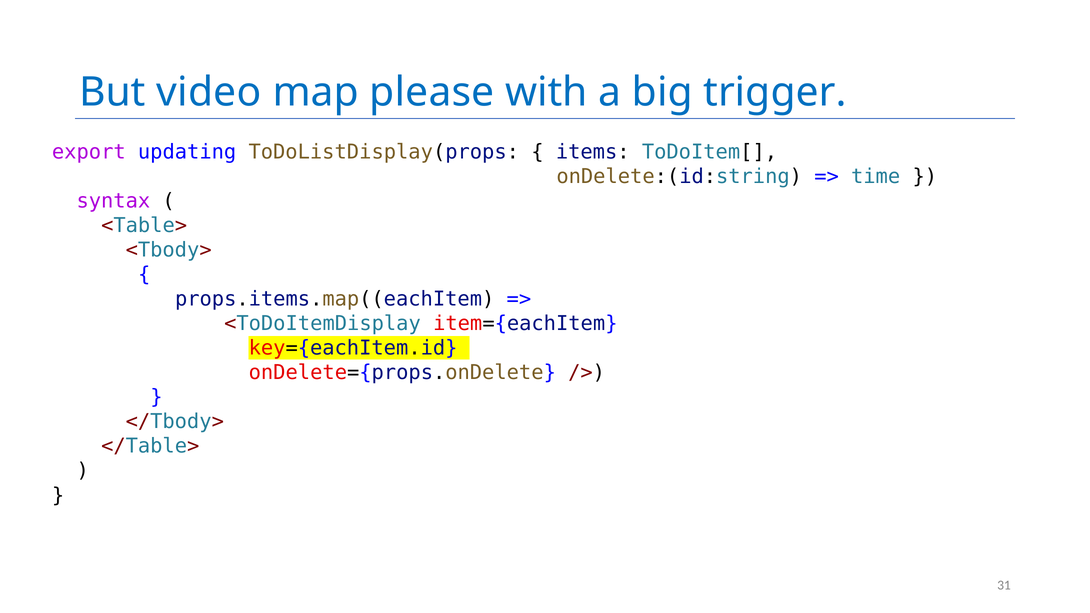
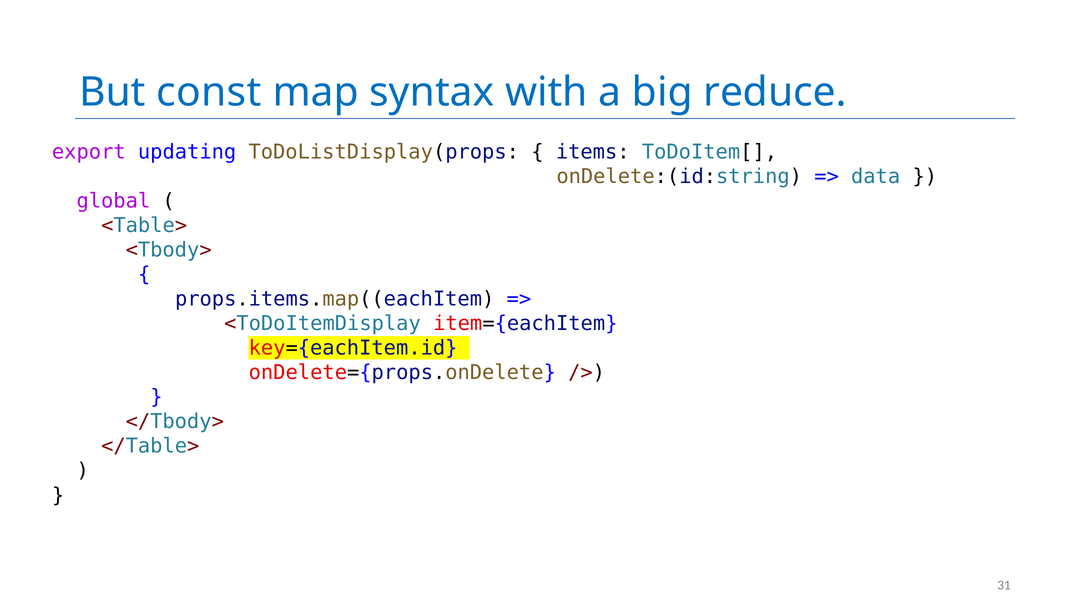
video: video -> const (209, 92)
please: please -> syntax (432, 92)
trigger: trigger -> reduce (775, 92)
time: time -> data (876, 177)
syntax: syntax -> global (113, 201)
